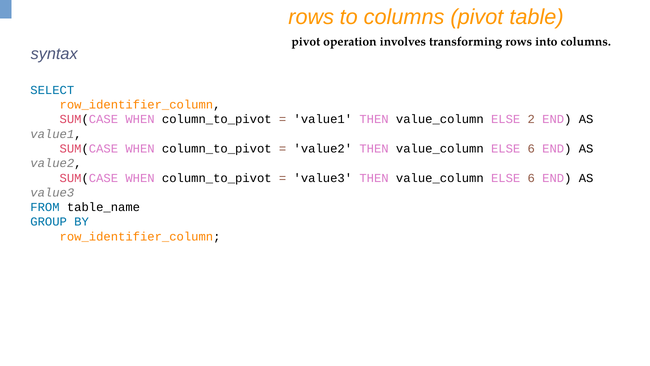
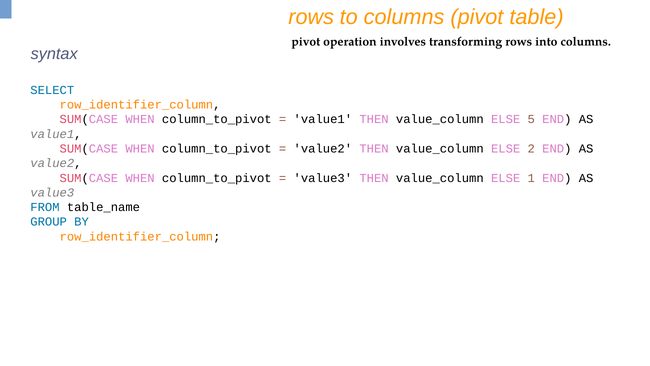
2: 2 -> 5 (531, 119)
6: 6 -> 2 (531, 149)
6: 6 -> 1 (531, 178)
